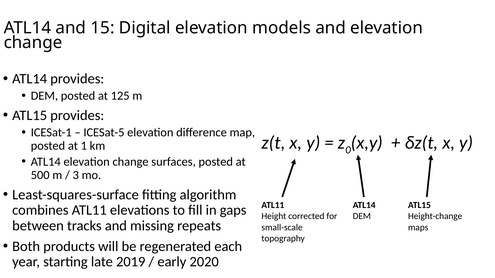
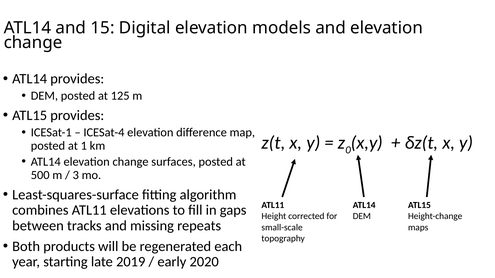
ICESat-5: ICESat-5 -> ICESat-4 (104, 133)
